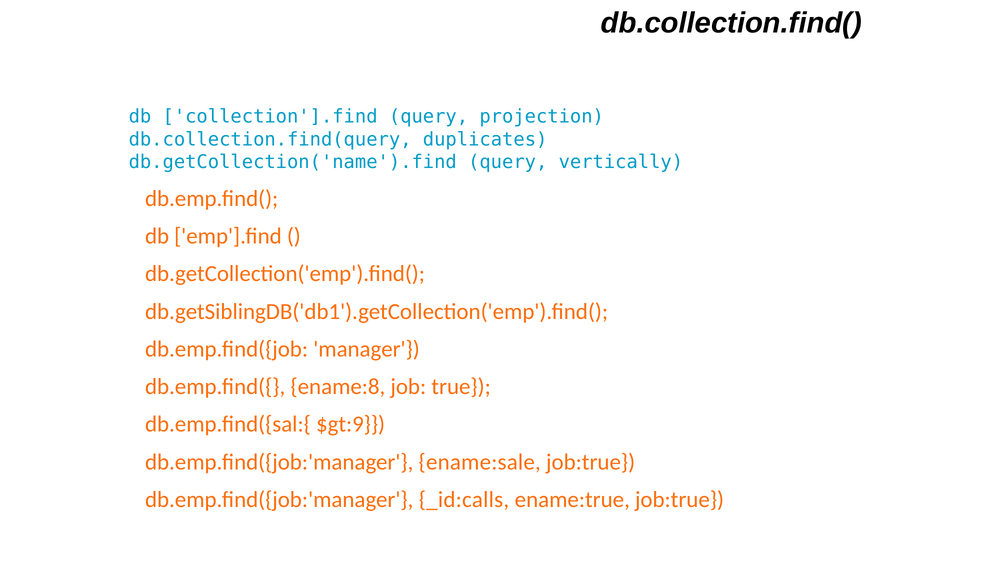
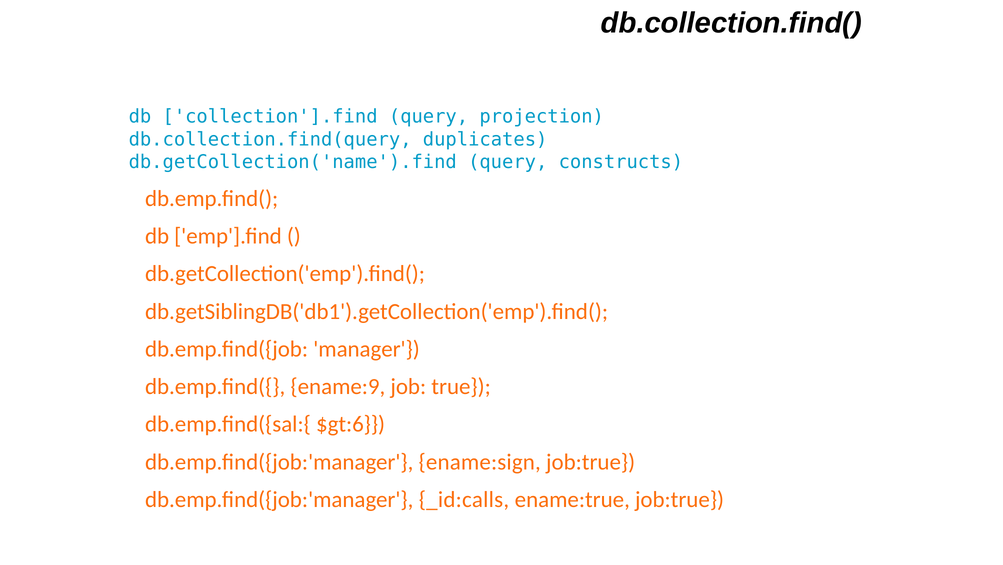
vertically: vertically -> constructs (621, 162)
ename:8: ename:8 -> ename:9 (338, 386)
$gt:9: $gt:9 -> $gt:6 (351, 424)
ename:sale: ename:sale -> ename:sign (480, 461)
